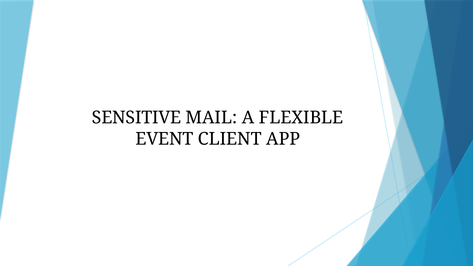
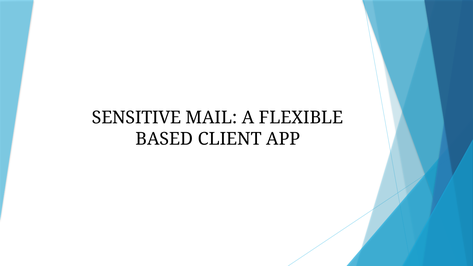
EVENT: EVENT -> BASED (164, 139)
